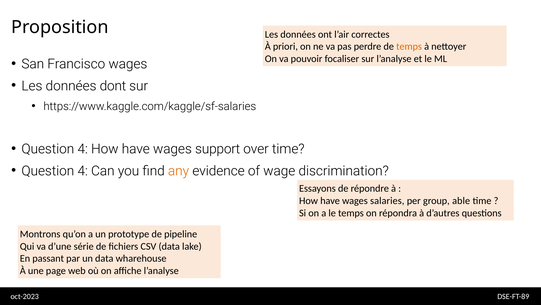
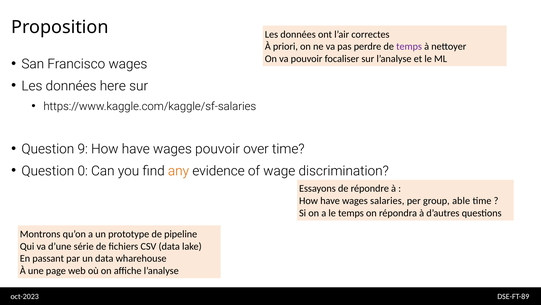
temps colour: orange -> purple (409, 46)
dont: dont -> here (113, 86)
4: 4 -> 9 (83, 149)
wages support: support -> pouvoir (218, 149)
4: 4 -> 0 (83, 171)
